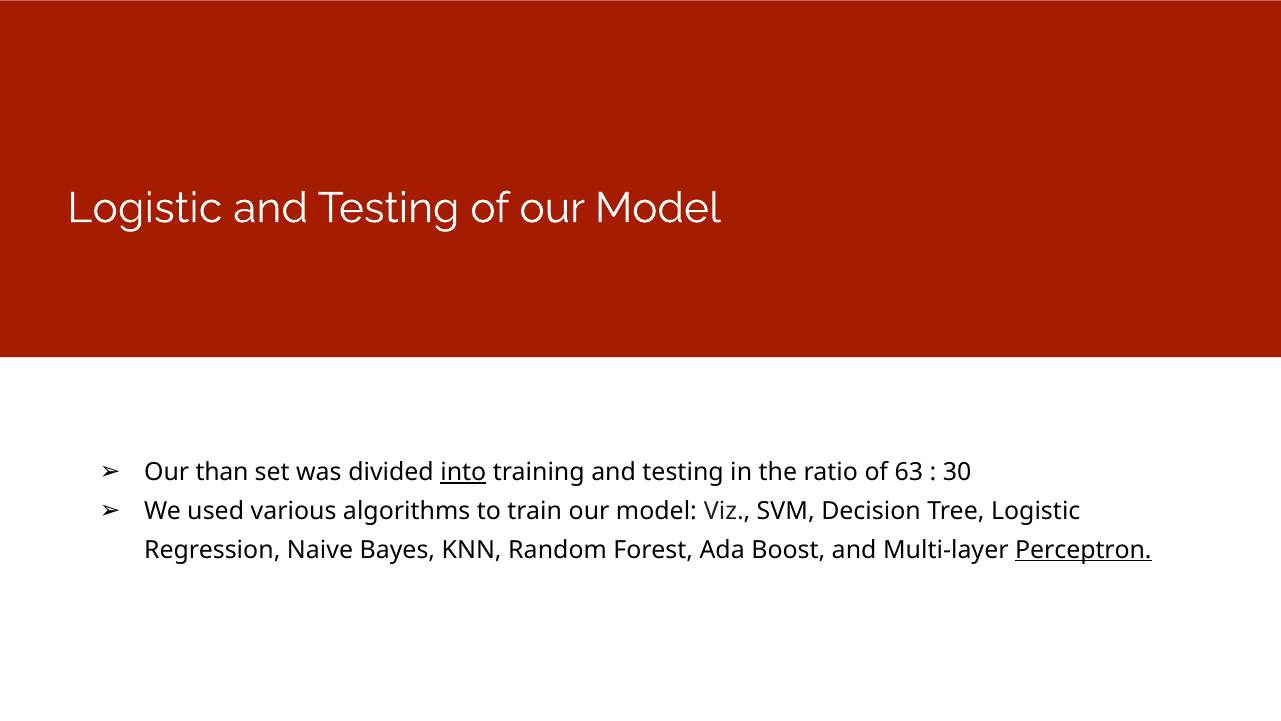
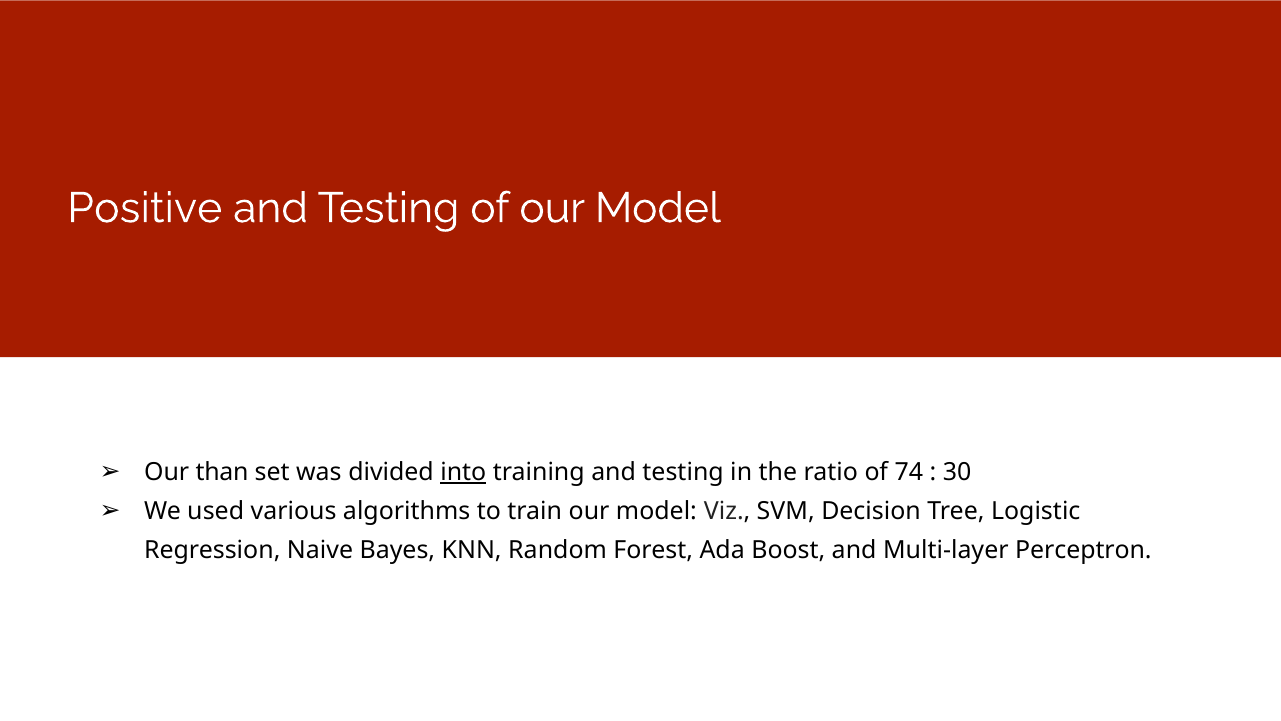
Logistic: Logistic -> Positive (145, 208)
63: 63 -> 74 (909, 472)
Perceptron underline: present -> none (1083, 549)
